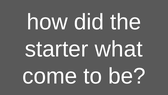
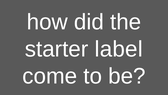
what: what -> label (119, 49)
